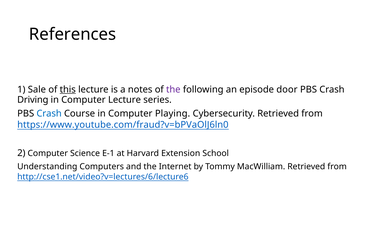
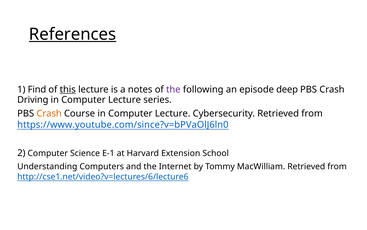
References underline: none -> present (73, 34)
Sale: Sale -> Find (37, 89)
door: door -> deep (287, 89)
Crash colour: blue -> orange (49, 113)
Course in Computer Playing: Playing -> Lecture (173, 113)
https://www.youtube.com/fraud?v=bPVaOlJ6ln0: https://www.youtube.com/fraud?v=bPVaOlJ6ln0 -> https://www.youtube.com/since?v=bPVaOlJ6ln0 (123, 125)
